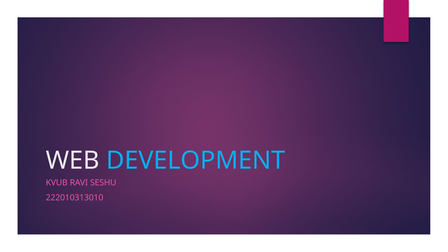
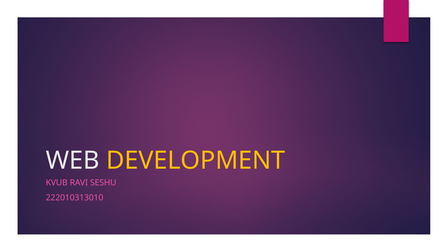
DEVELOPMENT colour: light blue -> yellow (196, 161)
